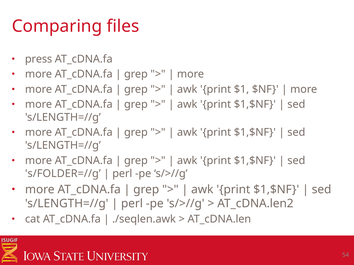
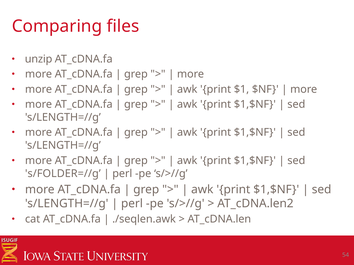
press: press -> unzip (39, 59)
